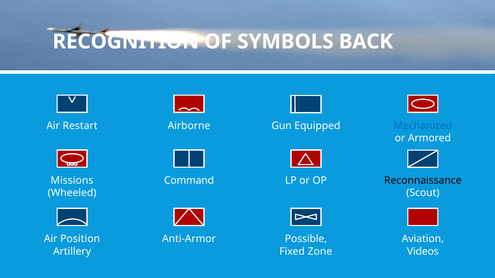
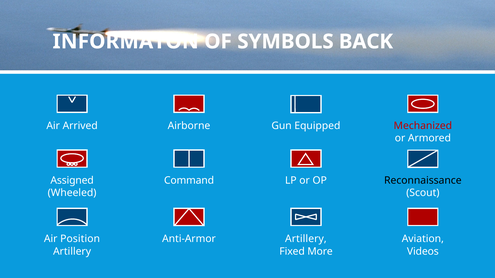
RECOGNITION: RECOGNITION -> INFORMATON (126, 42)
Restart: Restart -> Arrived (80, 126)
Mechanized colour: blue -> red (423, 126)
Missions: Missions -> Assigned (72, 181)
Anti-Armor Possible: Possible -> Artillery (306, 239)
Zone: Zone -> More (320, 252)
